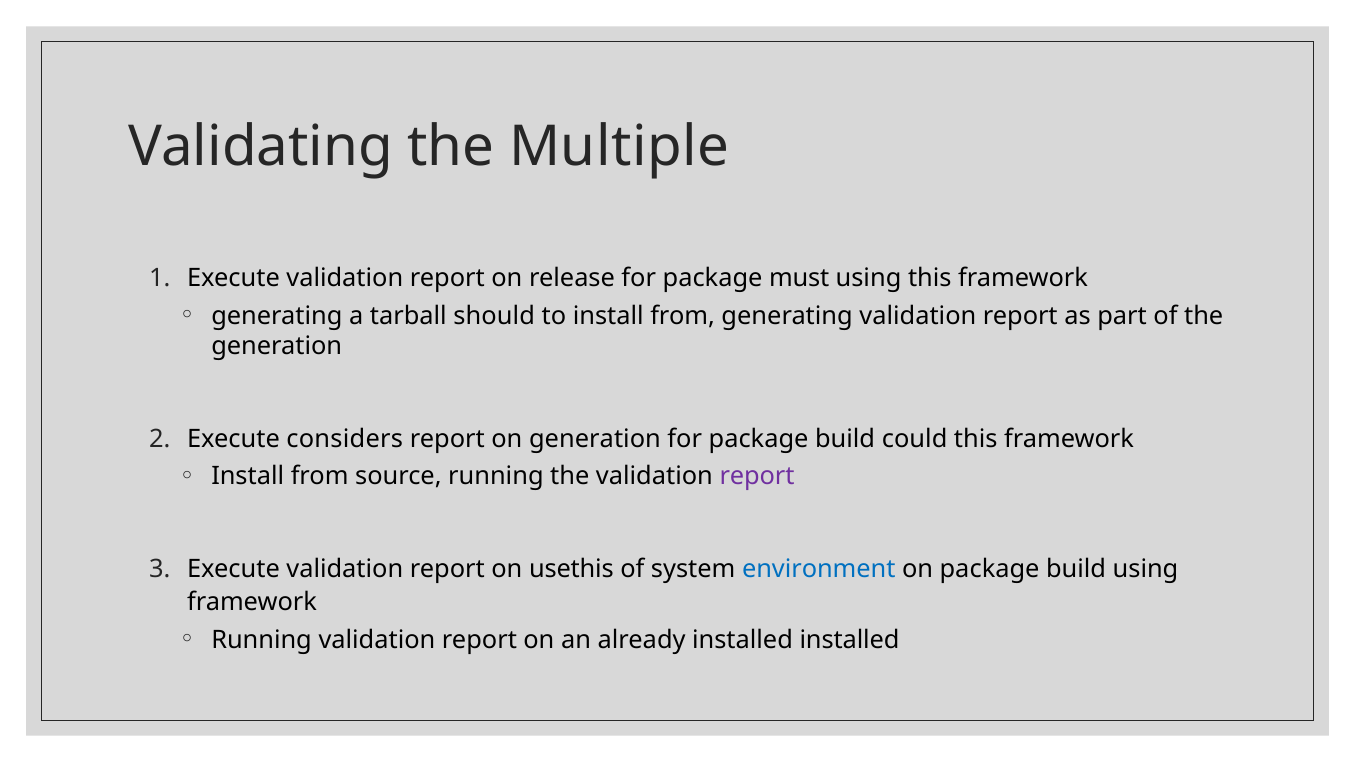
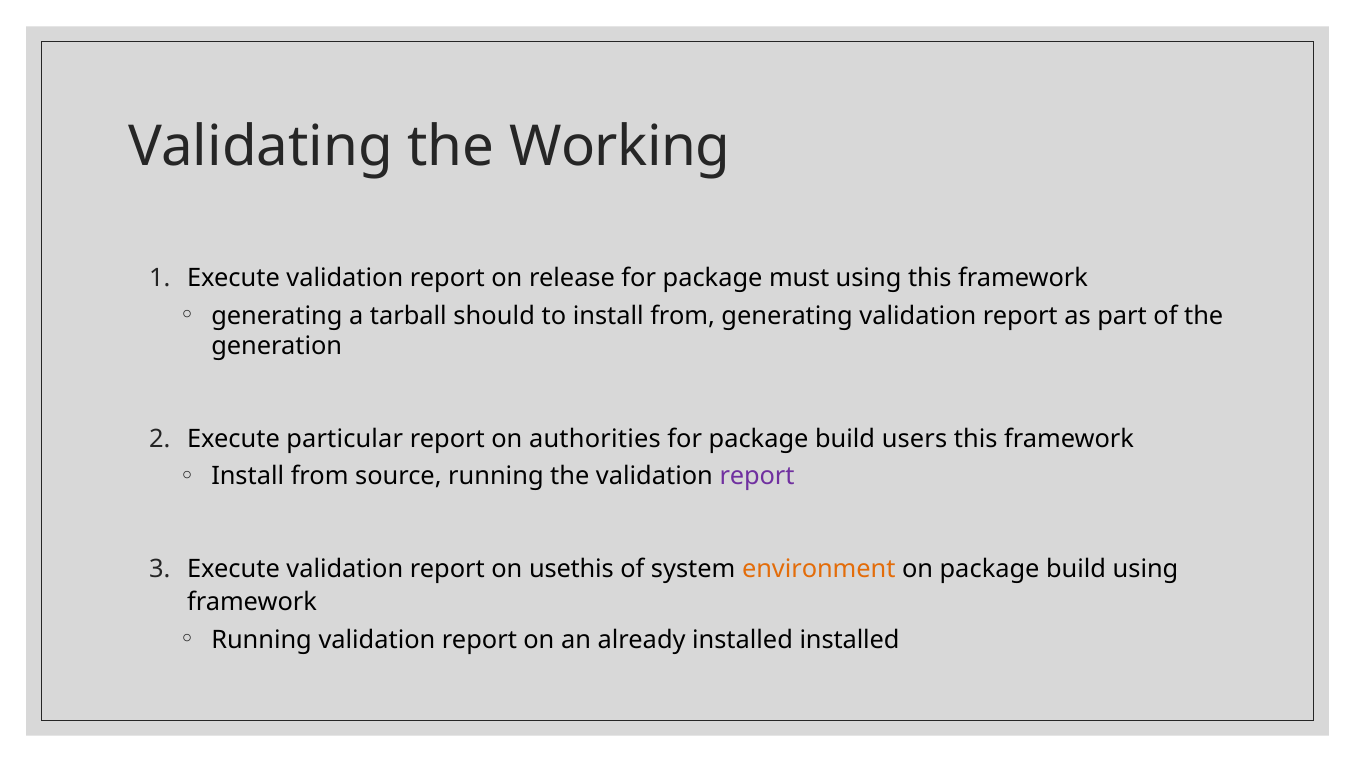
Multiple: Multiple -> Working (620, 147)
considers: considers -> particular (345, 439)
on generation: generation -> authorities (595, 439)
could: could -> users (915, 439)
environment colour: blue -> orange (819, 569)
